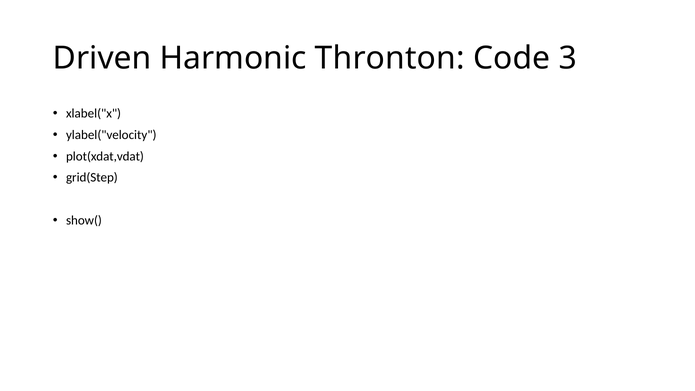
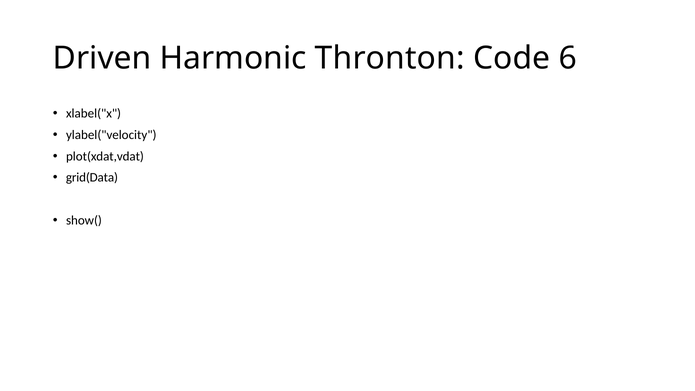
3: 3 -> 6 (568, 58)
grid(Step: grid(Step -> grid(Data (92, 178)
